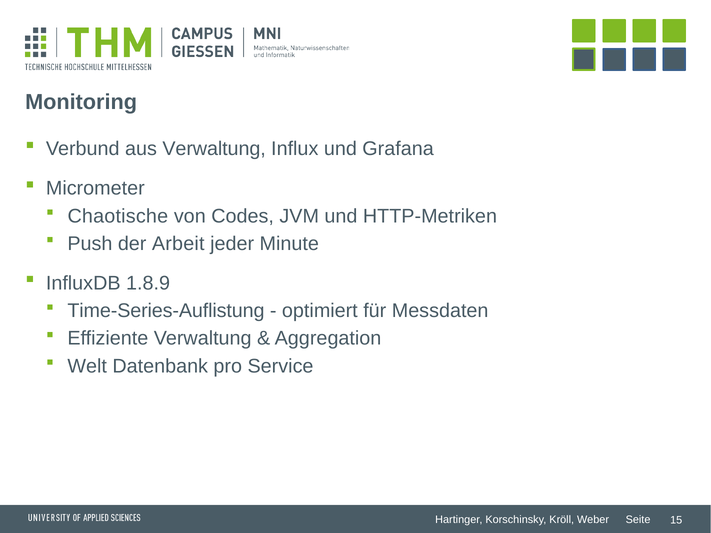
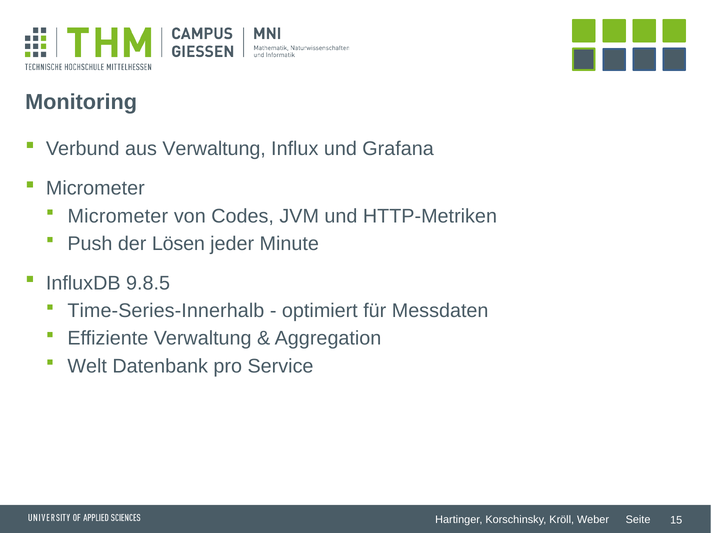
Chaotische: Chaotische -> Micrometer (118, 216)
Arbeit: Arbeit -> Lösen (178, 244)
1.8.9: 1.8.9 -> 9.8.5 (148, 283)
Time-Series-Auflistung: Time-Series-Auflistung -> Time-Series-Innerhalb (166, 311)
